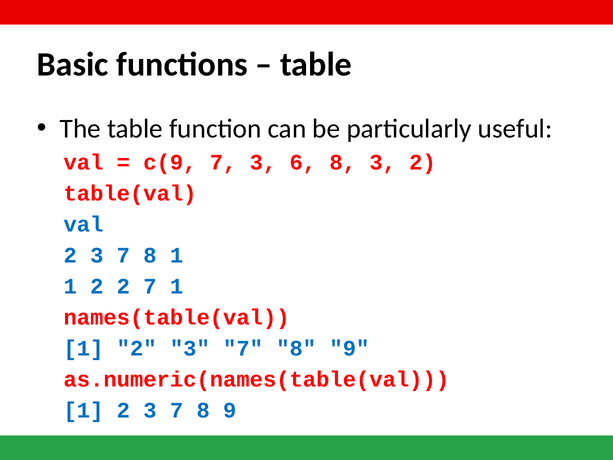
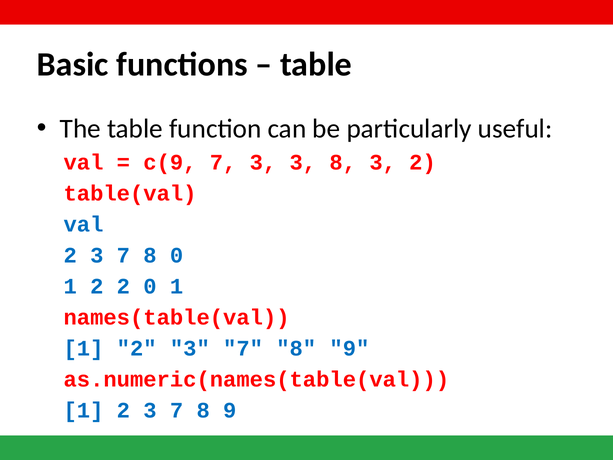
3 6: 6 -> 3 (303, 162)
8 1: 1 -> 0 (177, 255)
2 7: 7 -> 0 (150, 286)
